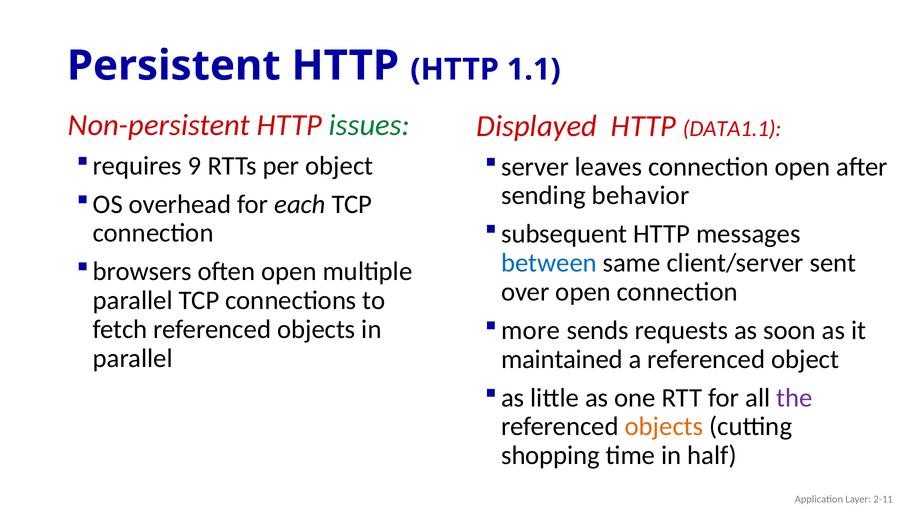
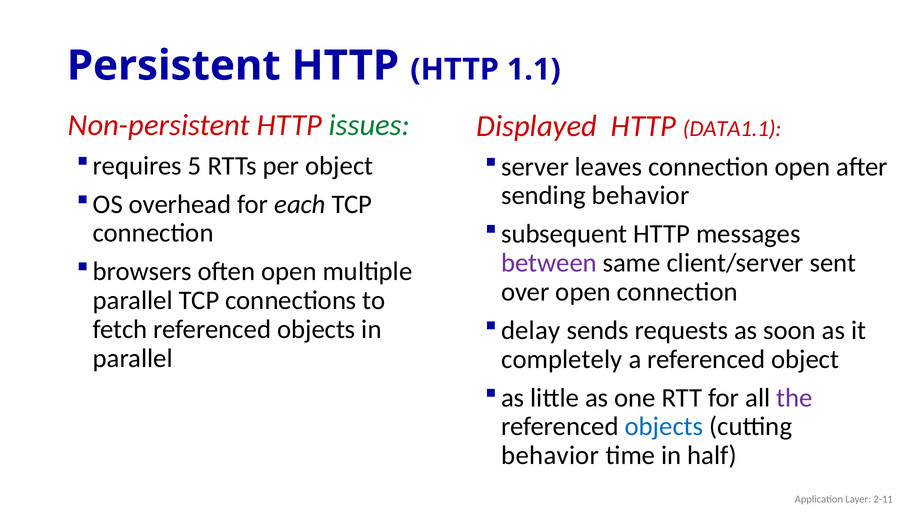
9: 9 -> 5 (195, 166)
between colour: blue -> purple (549, 263)
more: more -> delay (531, 330)
maintained: maintained -> completely (562, 359)
objects colour: orange -> blue (664, 426)
shopping: shopping -> behavior (550, 455)
